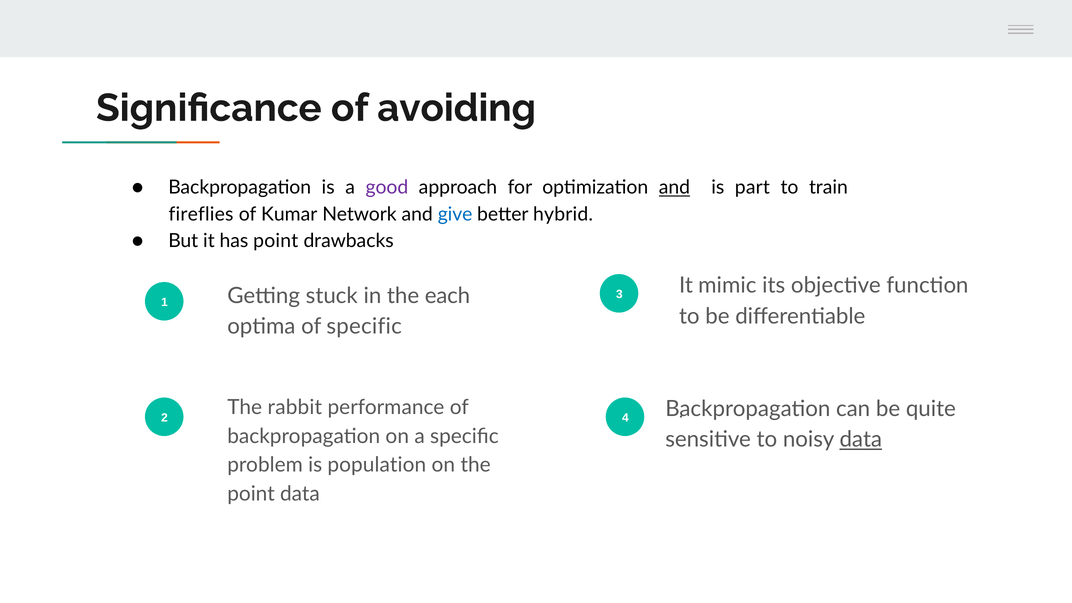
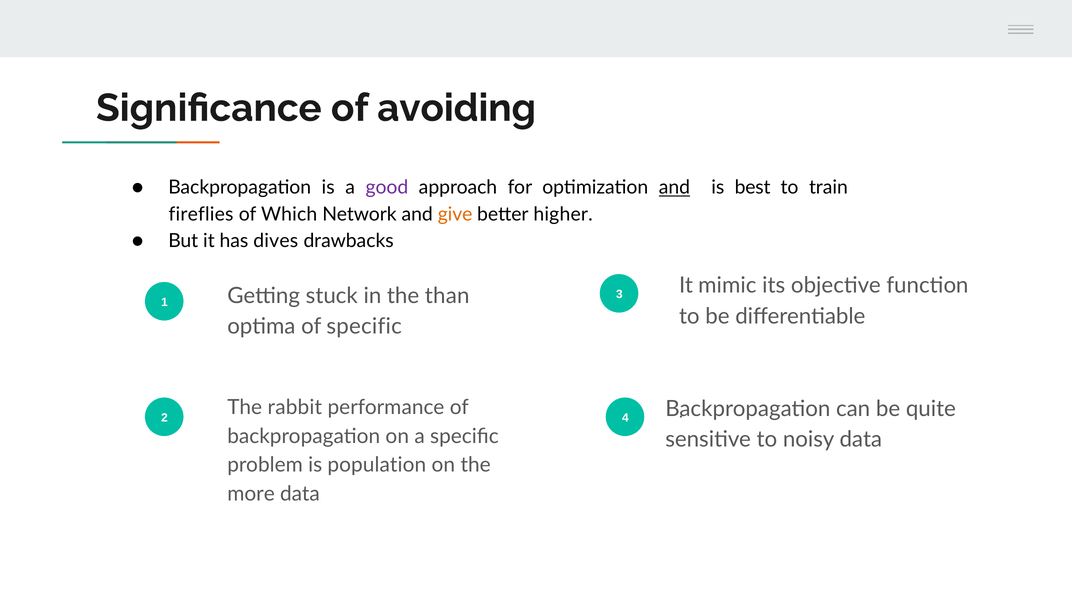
part: part -> best (753, 188)
Kumar: Kumar -> Which (289, 214)
give colour: blue -> orange (455, 214)
hybrid: hybrid -> higher (563, 214)
has point: point -> dives (276, 241)
each: each -> than (447, 296)
data underline: present -> none (861, 440)
point: point -> more (251, 494)
